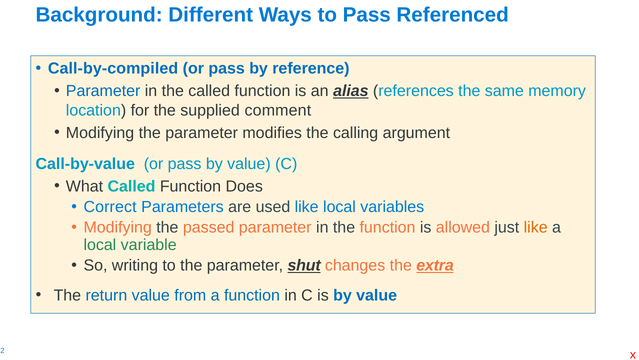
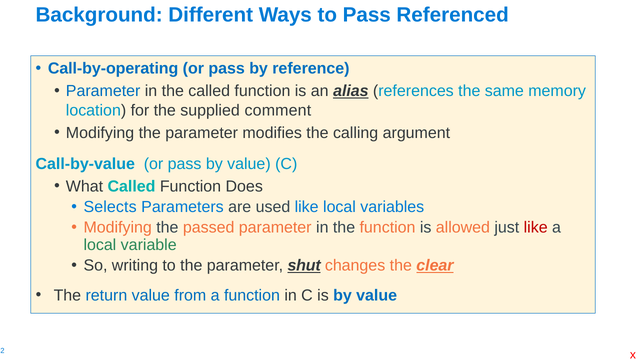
Call-by-compiled: Call-by-compiled -> Call-by-operating (113, 69)
Correct: Correct -> Selects (110, 207)
like colour: orange -> red (536, 227)
extra: extra -> clear (435, 265)
